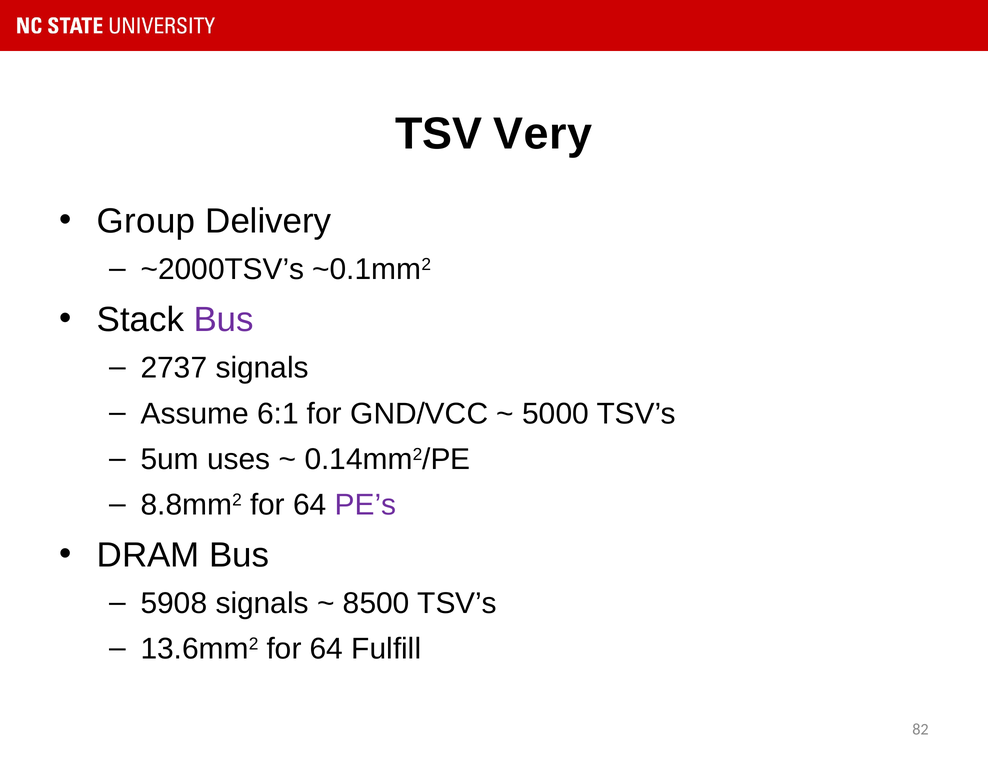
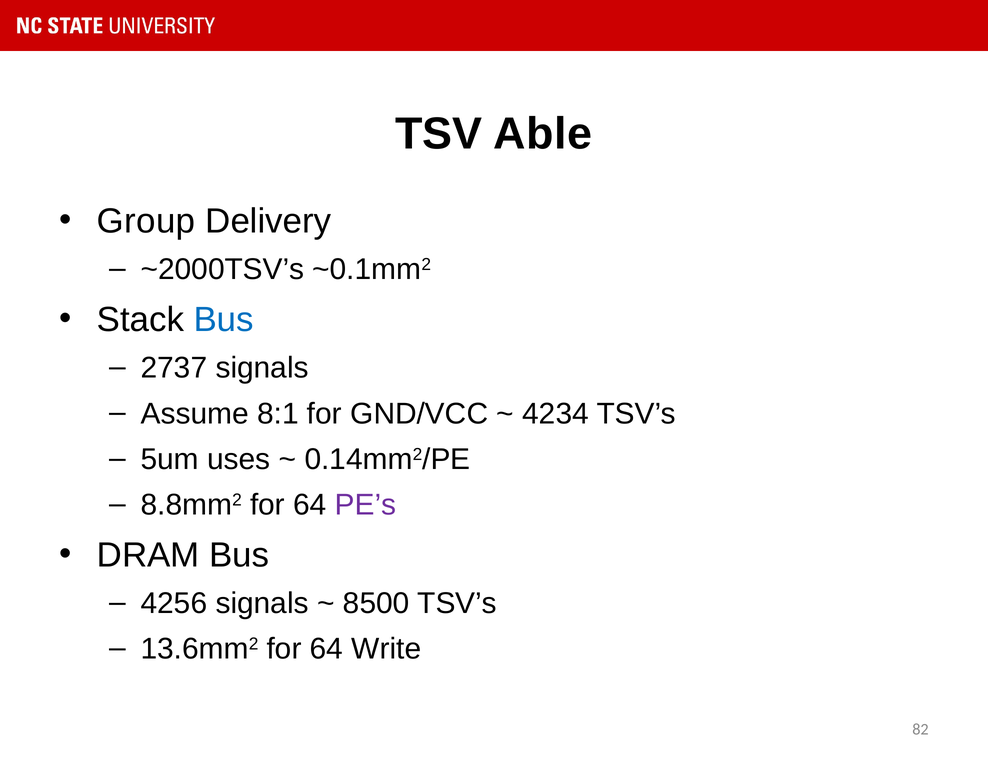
Very: Very -> Able (543, 134)
Bus colour: purple -> blue (224, 319)
6:1: 6:1 -> 8:1 (278, 413)
5000: 5000 -> 4234 (556, 413)
5908: 5908 -> 4256 (174, 603)
Fulfill: Fulfill -> Write (386, 649)
